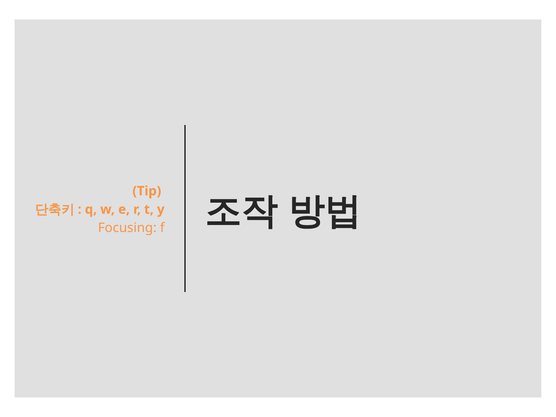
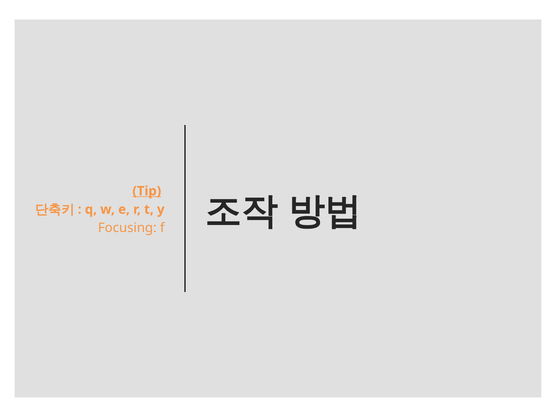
Tip underline: none -> present (147, 191)
